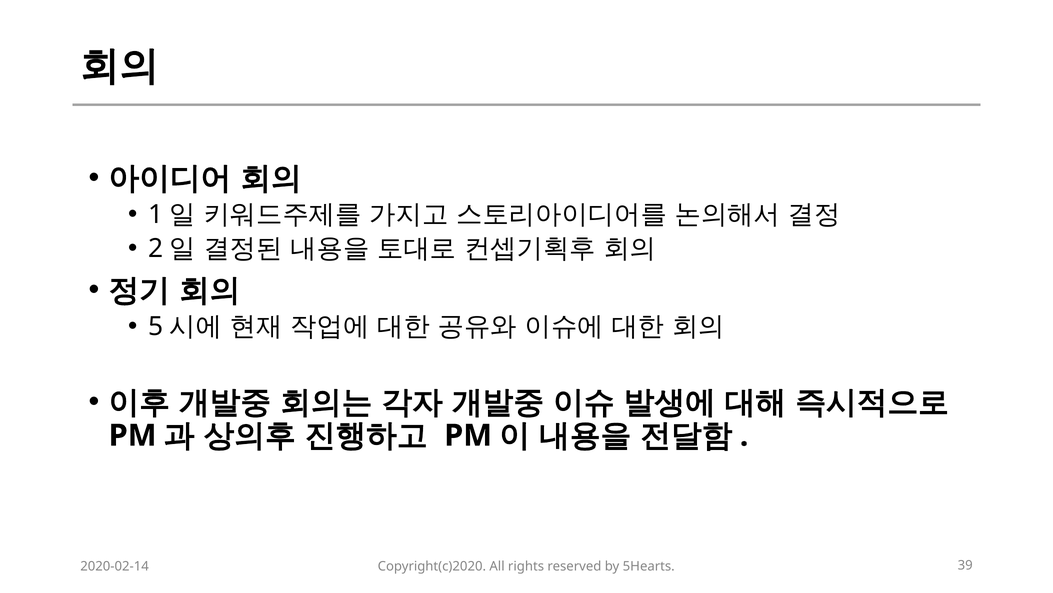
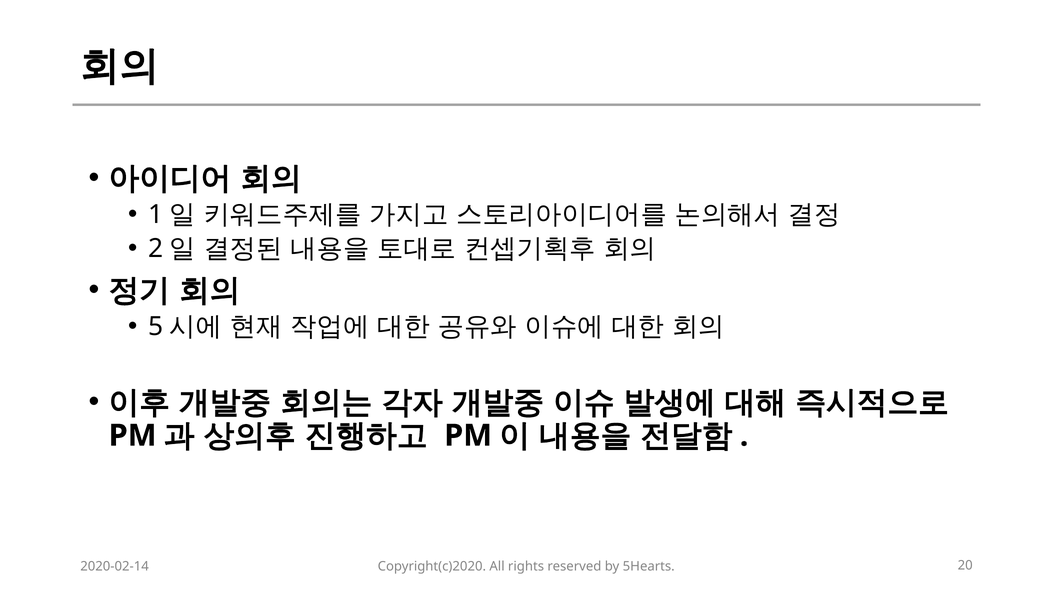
39: 39 -> 20 (965, 565)
